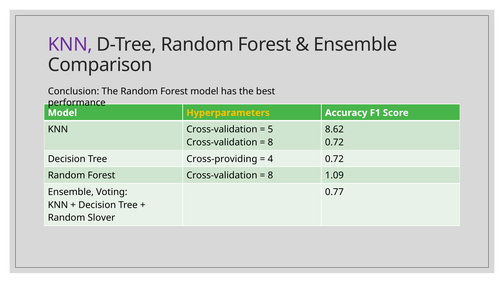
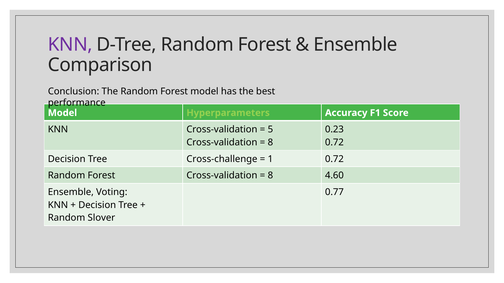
Hyperparameters colour: yellow -> light green (228, 113)
8.62: 8.62 -> 0.23 (334, 130)
Cross-providing: Cross-providing -> Cross-challenge (222, 159)
4: 4 -> 1 (270, 159)
1.09: 1.09 -> 4.60 (334, 176)
